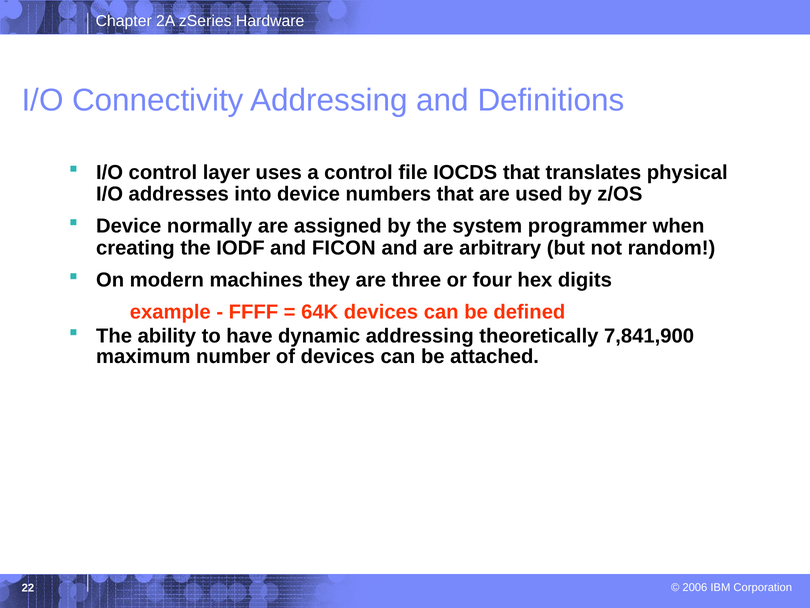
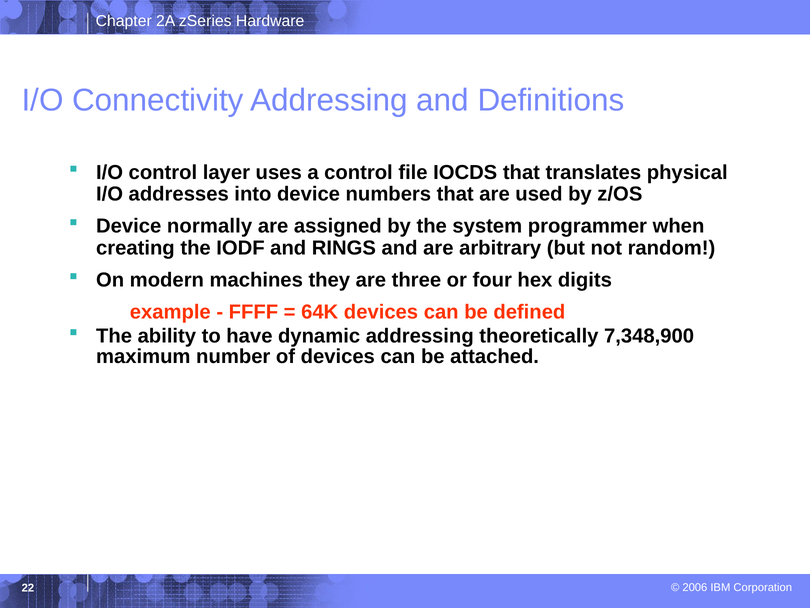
FICON: FICON -> RINGS (344, 248)
7,841,900: 7,841,900 -> 7,348,900 (649, 336)
